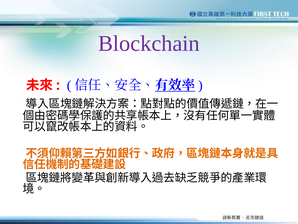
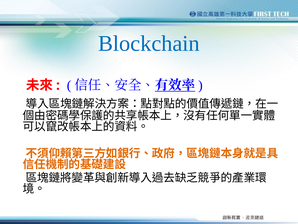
Blockchain colour: purple -> blue (149, 43)
